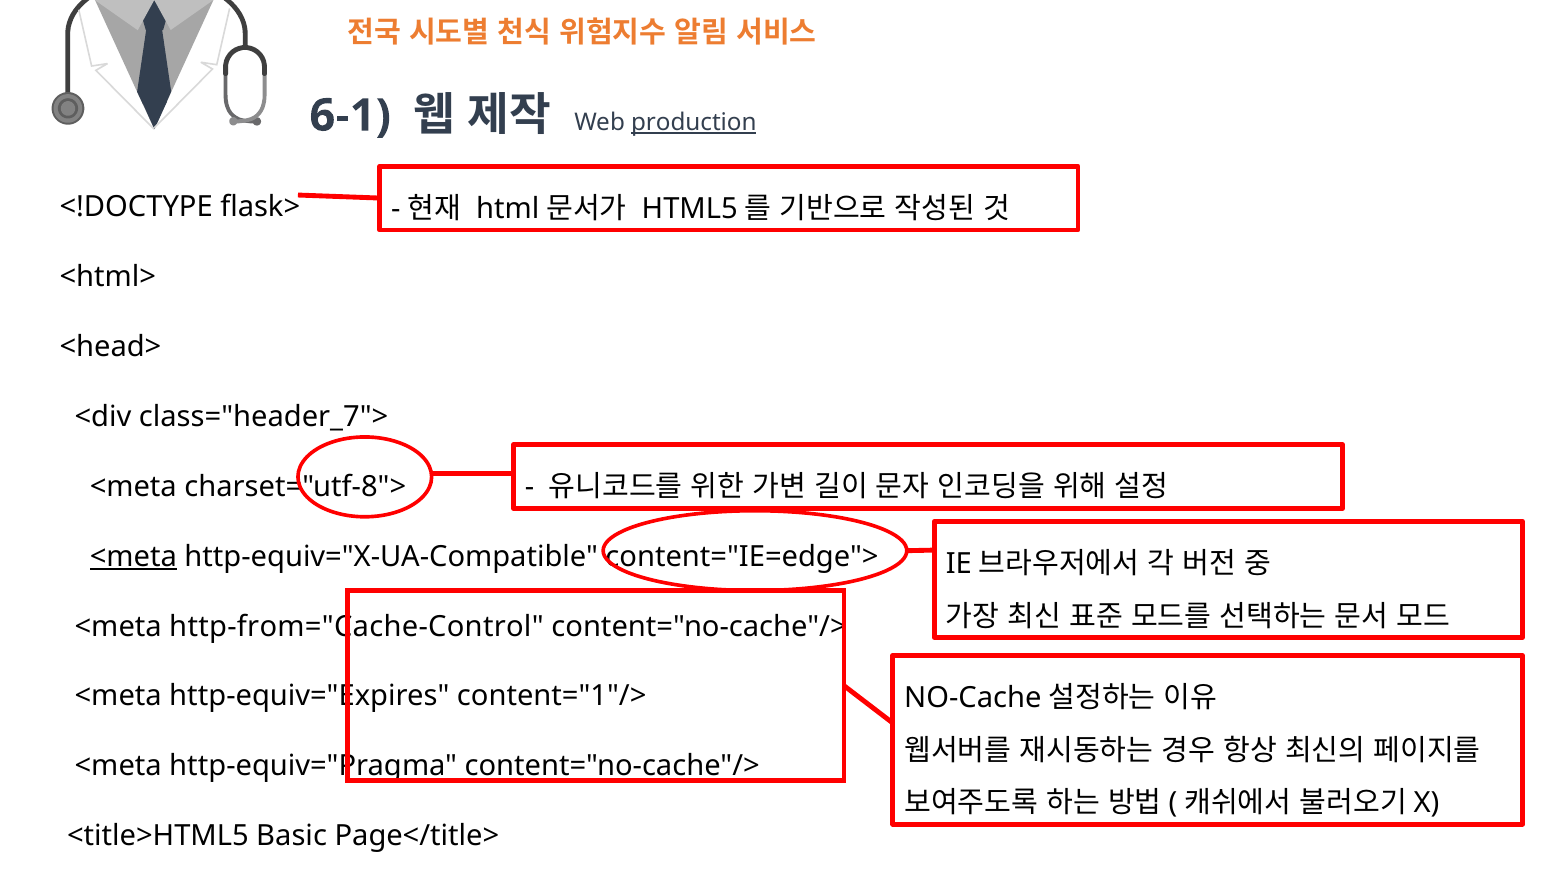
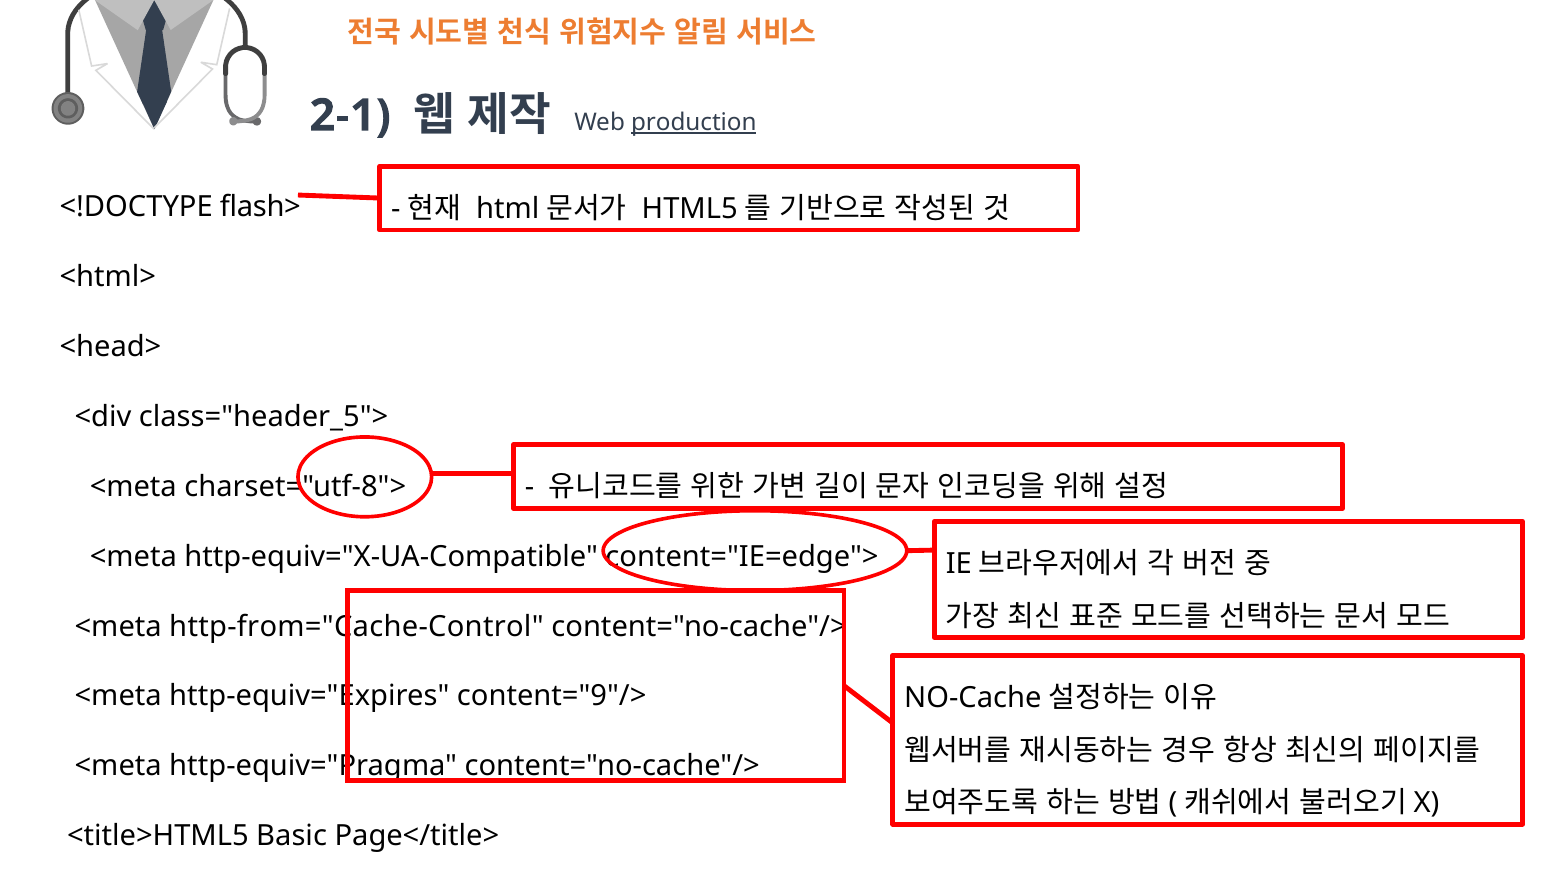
6-1: 6-1 -> 2-1 (350, 116)
flask>: flask> -> flash> (260, 207)
class="header_7">: class="header_7"> -> class="header_5"> (264, 416)
<meta underline: present -> none (133, 556)
content="1"/>: content="1"/> -> content="9"/> (552, 696)
